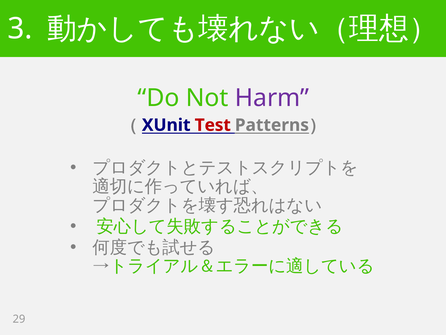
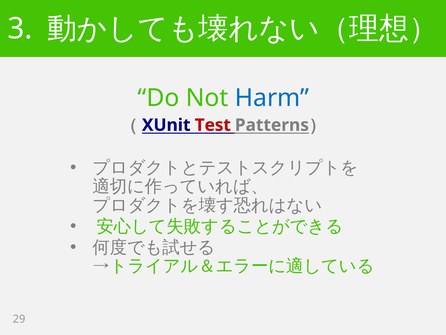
Harm colour: purple -> blue (272, 98)
